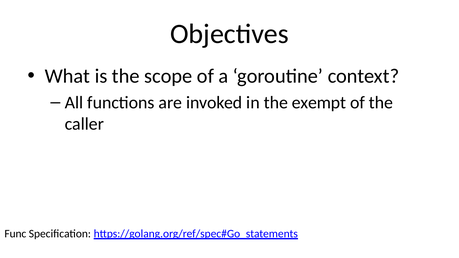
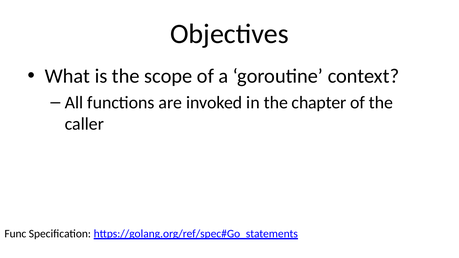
exempt: exempt -> chapter (319, 103)
